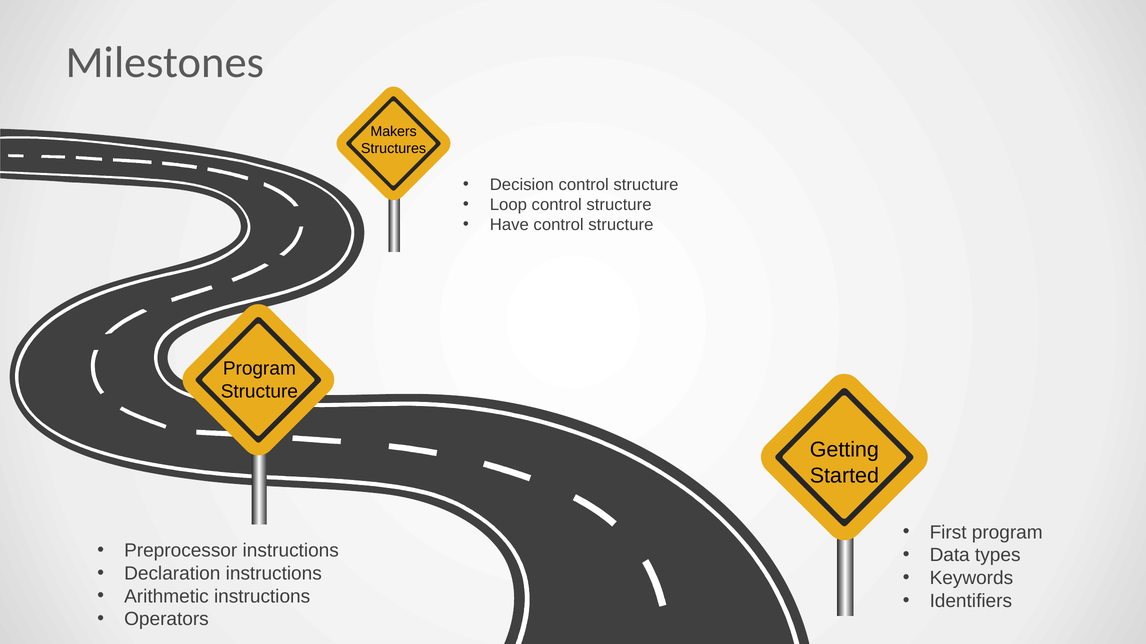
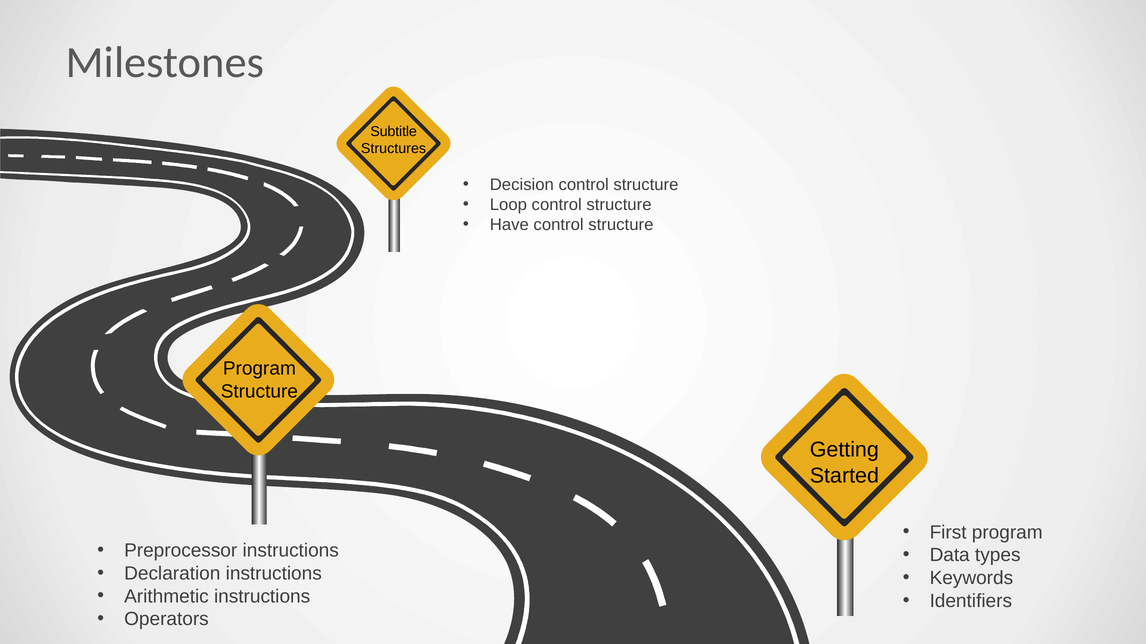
Makers: Makers -> Subtitle (394, 132)
